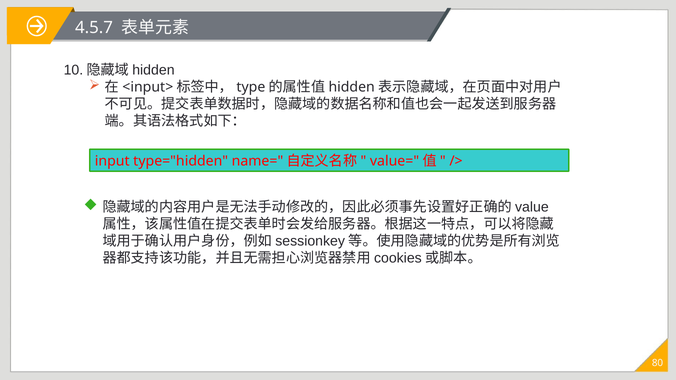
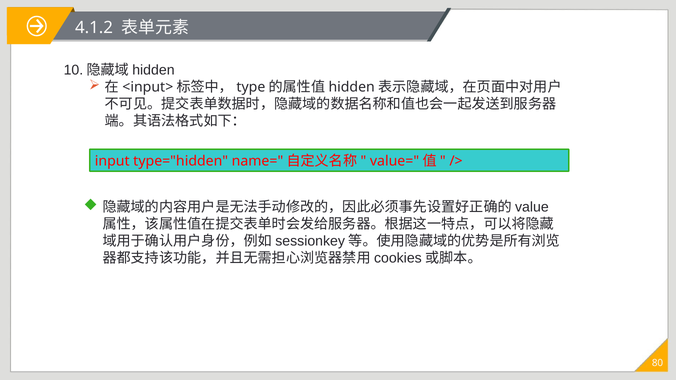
4.5.7: 4.5.7 -> 4.1.2 (94, 28)
